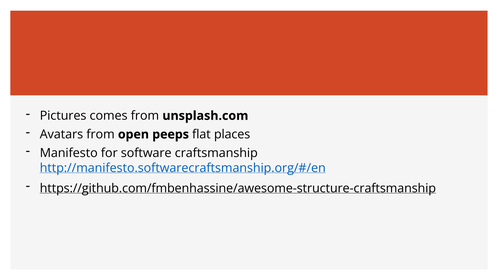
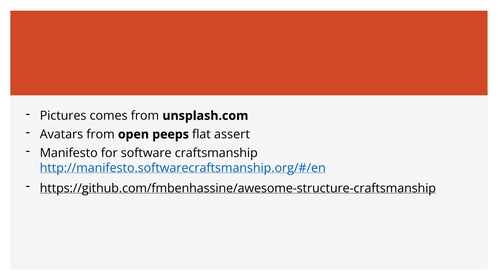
places: places -> assert (232, 134)
